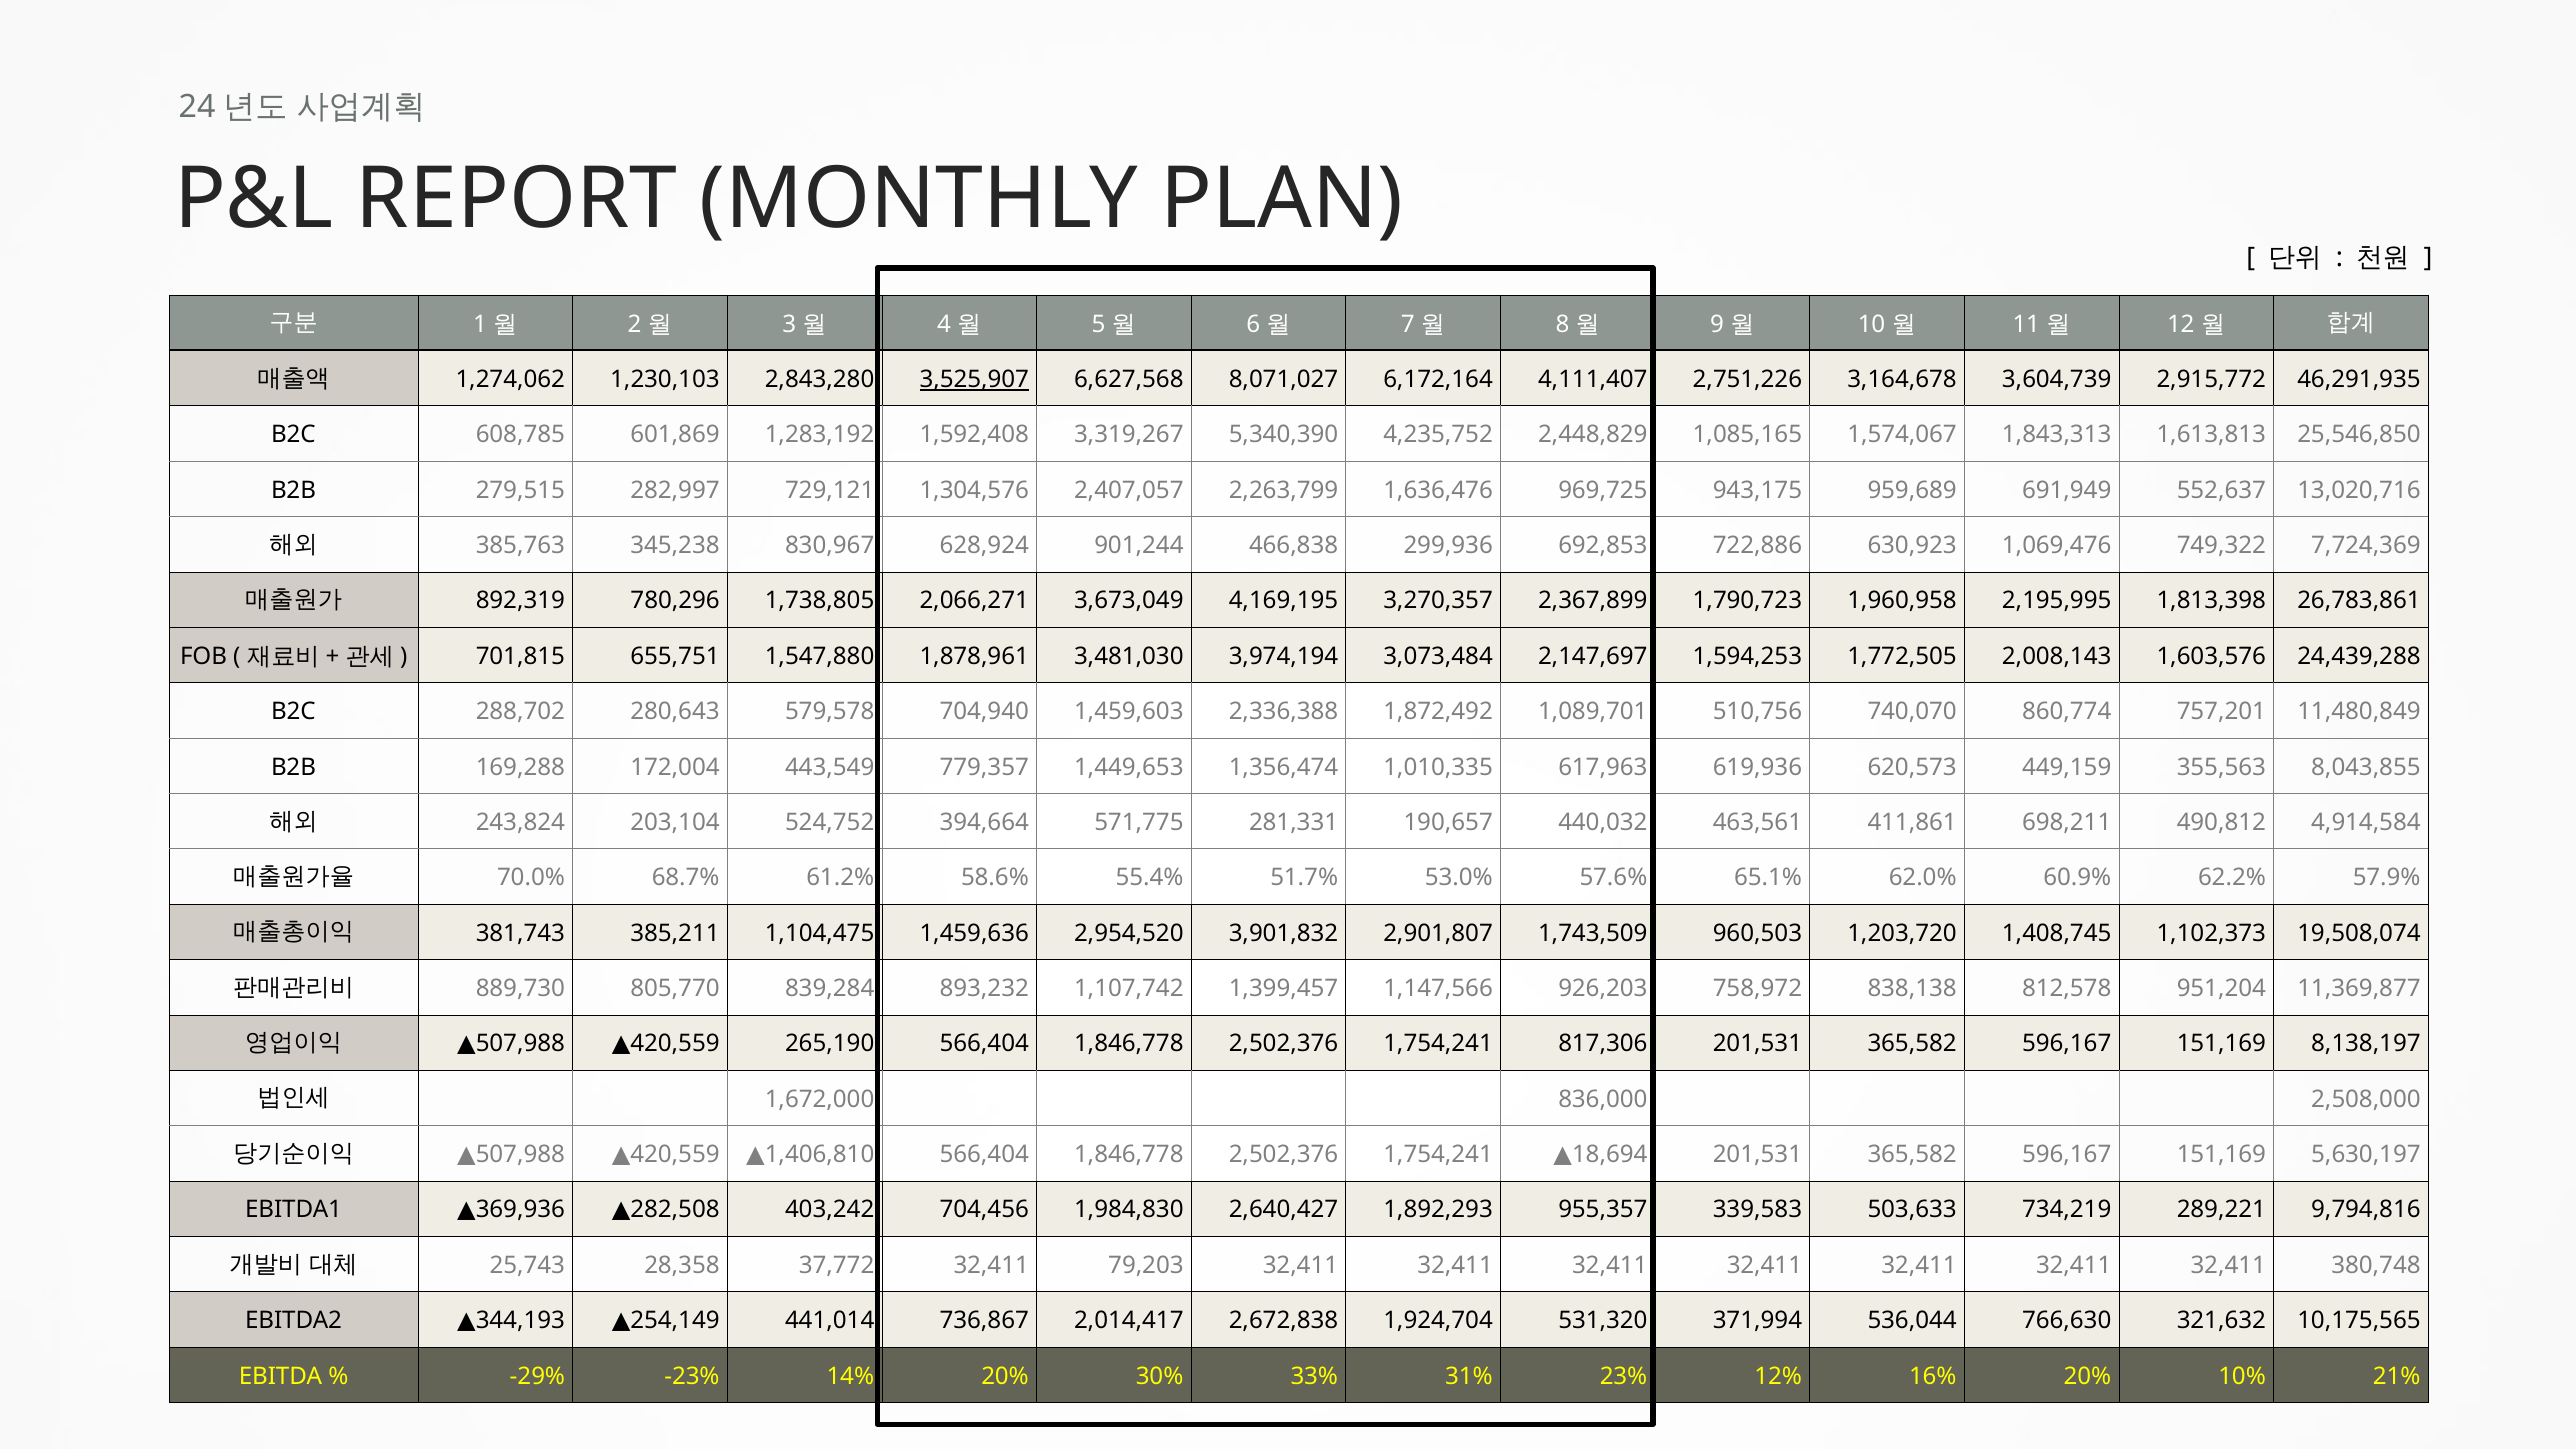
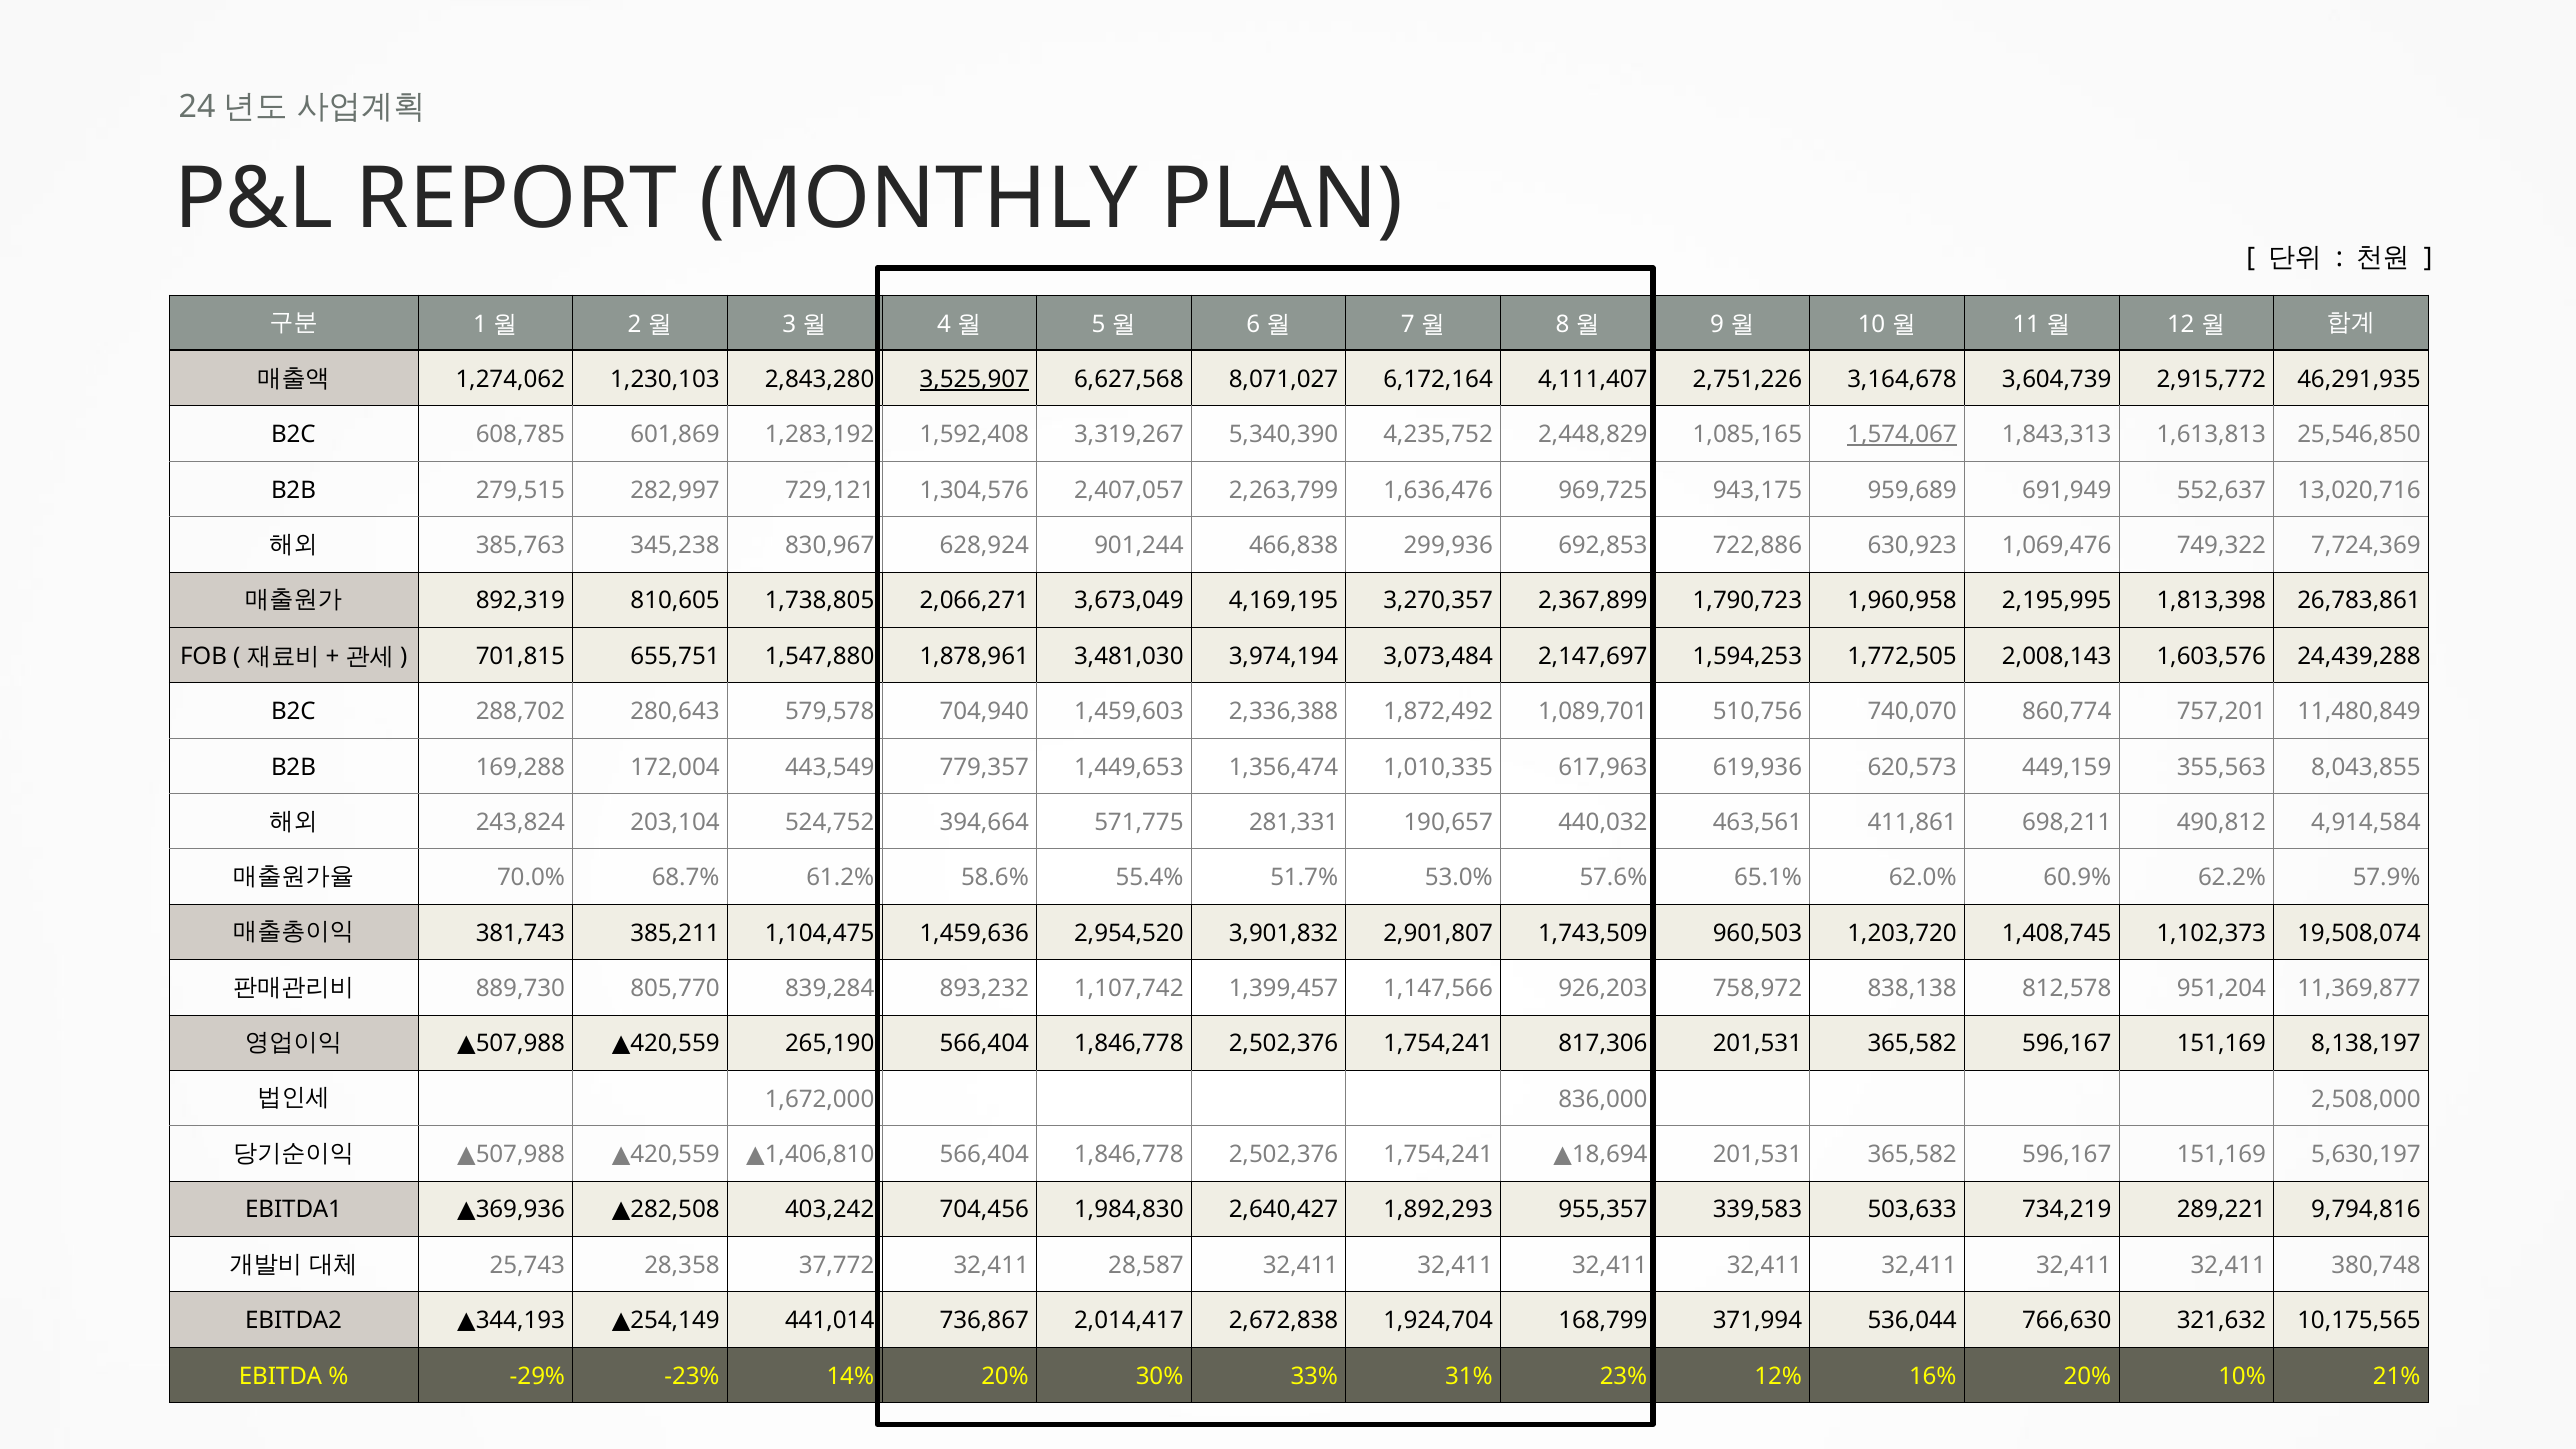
1,574,067 underline: none -> present (1902, 435)
780,296: 780,296 -> 810,605 (675, 601)
79,203: 79,203 -> 28,587 (1146, 1265)
531,320: 531,320 -> 168,799 (1603, 1321)
